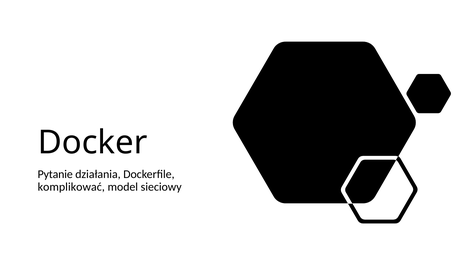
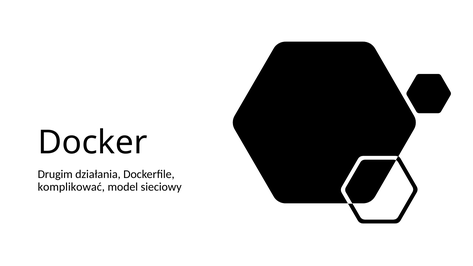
Pytanie: Pytanie -> Drugim (55, 174)
